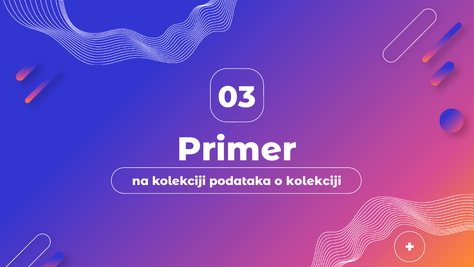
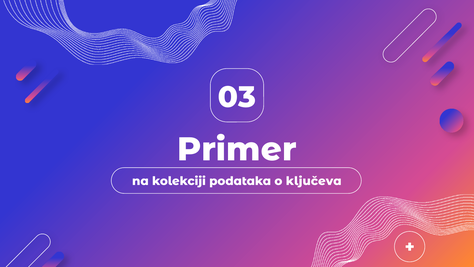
o kolekciji: kolekciji -> ključeva (314, 181)
